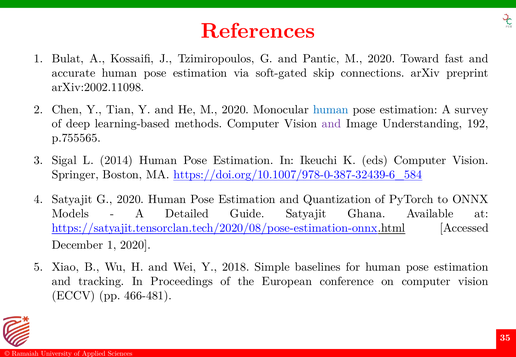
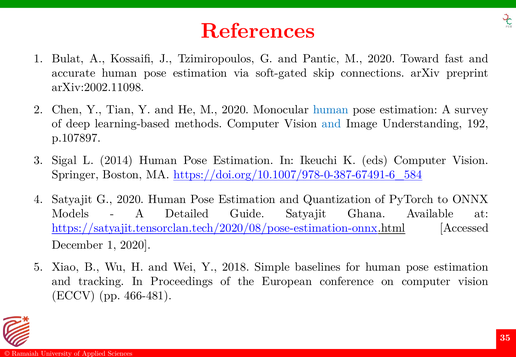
and colour: purple -> blue (332, 124)
p.755565: p.755565 -> p.107897 (76, 138)
https://doi.org/10.1007/978-0-387-32439-6_584: https://doi.org/10.1007/978-0-387-32439-6_584 -> https://doi.org/10.1007/978-0-387-67491-6_584 (298, 175)
